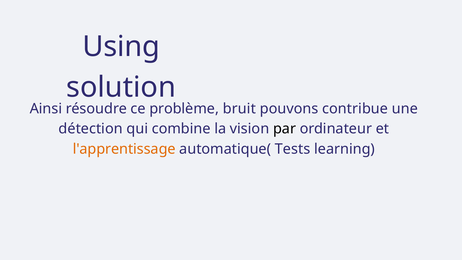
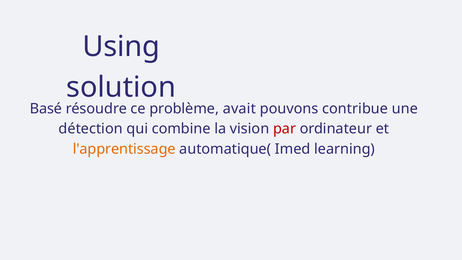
Ainsi: Ainsi -> Basé (46, 109)
bruit: bruit -> avait (239, 109)
par colour: black -> red (285, 129)
Tests: Tests -> Imed (293, 149)
